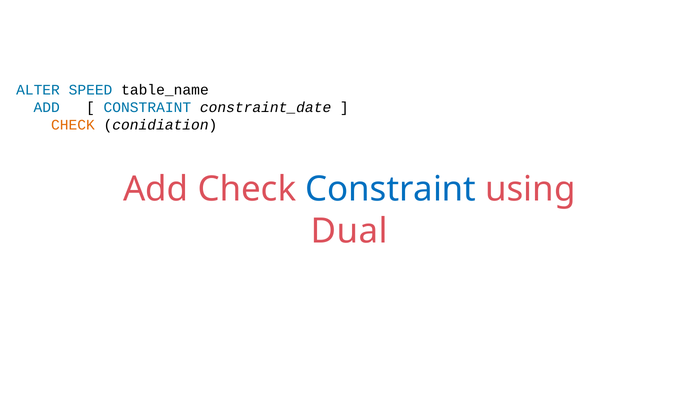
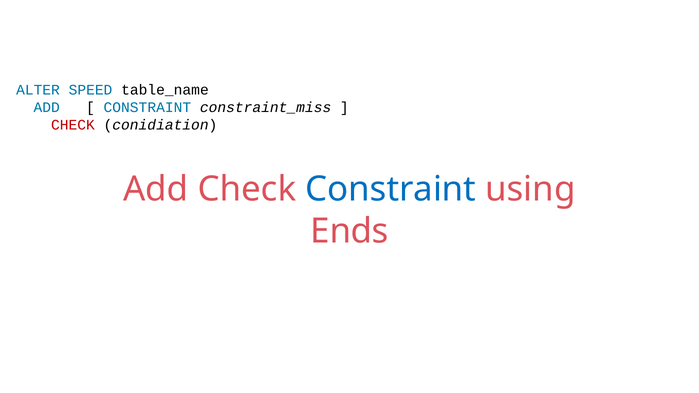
constraint_date: constraint_date -> constraint_miss (266, 107)
CHECK colour: orange -> red (73, 125)
Dual: Dual -> Ends (350, 231)
